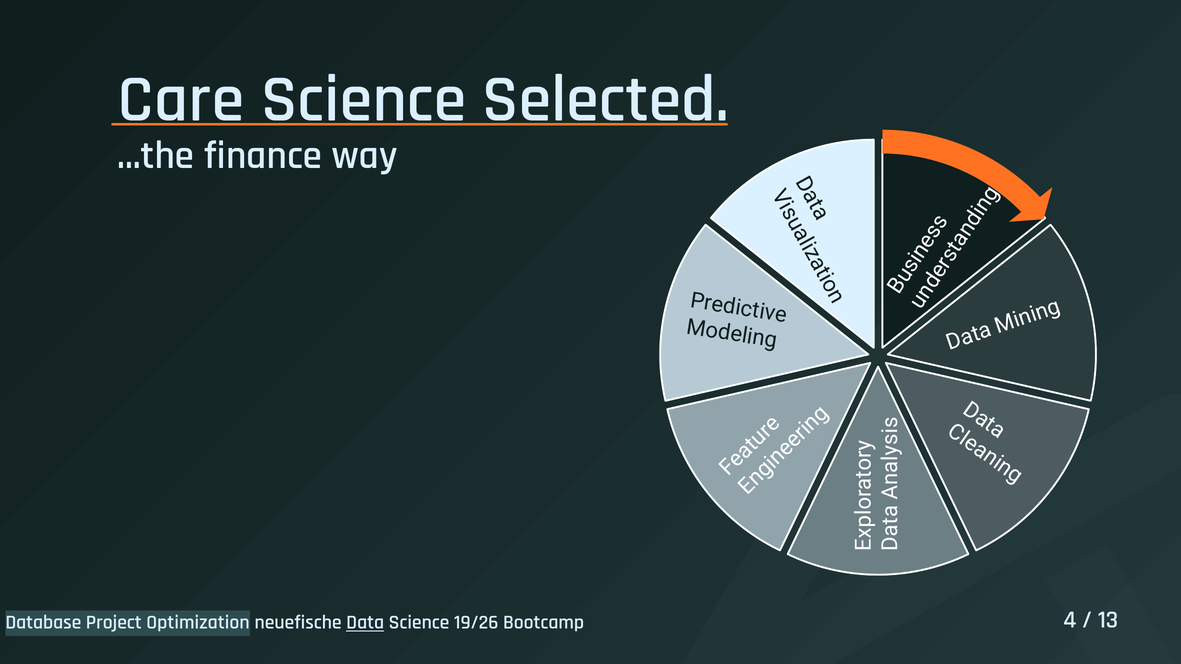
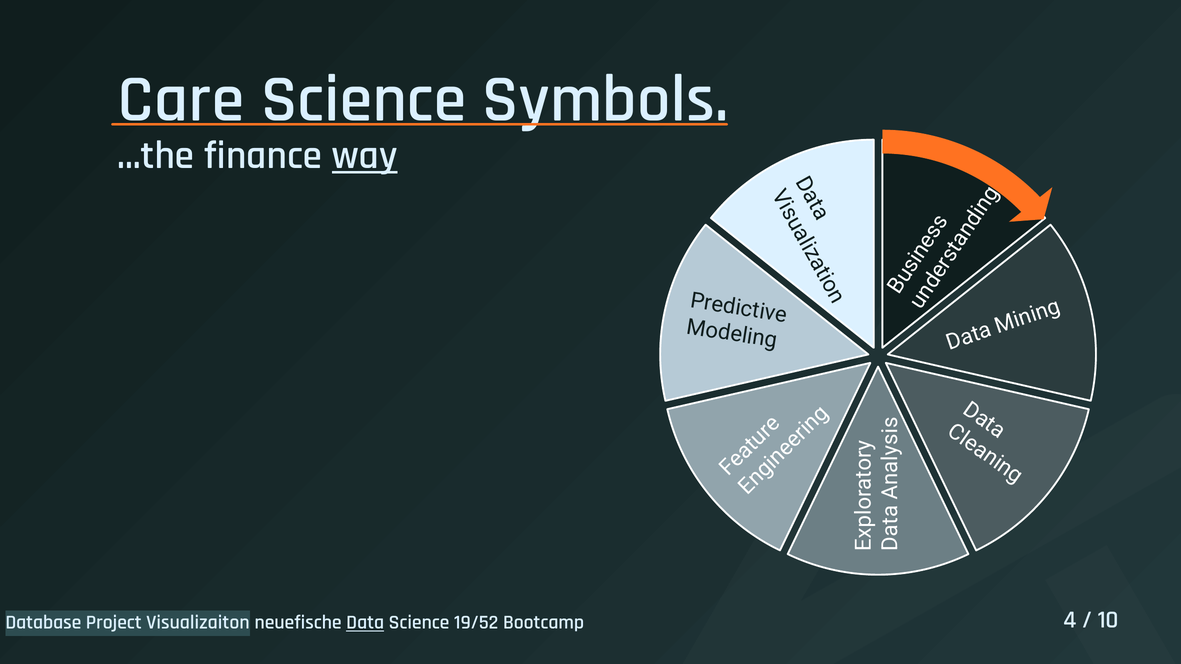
Selected: Selected -> Symbols (605, 99)
way underline: none -> present (365, 155)
13: 13 -> 10 (1108, 620)
Optimization: Optimization -> Visualizaiton (198, 623)
19/26: 19/26 -> 19/52 (476, 623)
